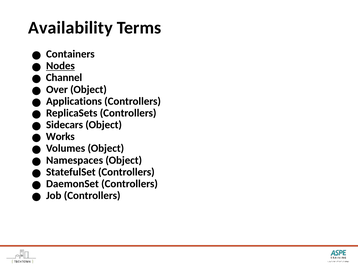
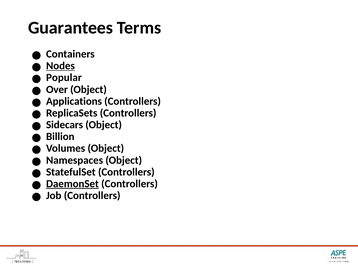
Availability: Availability -> Guarantees (71, 28)
Channel: Channel -> Popular (64, 78)
Works: Works -> Billion (60, 137)
DaemonSet underline: none -> present (72, 184)
